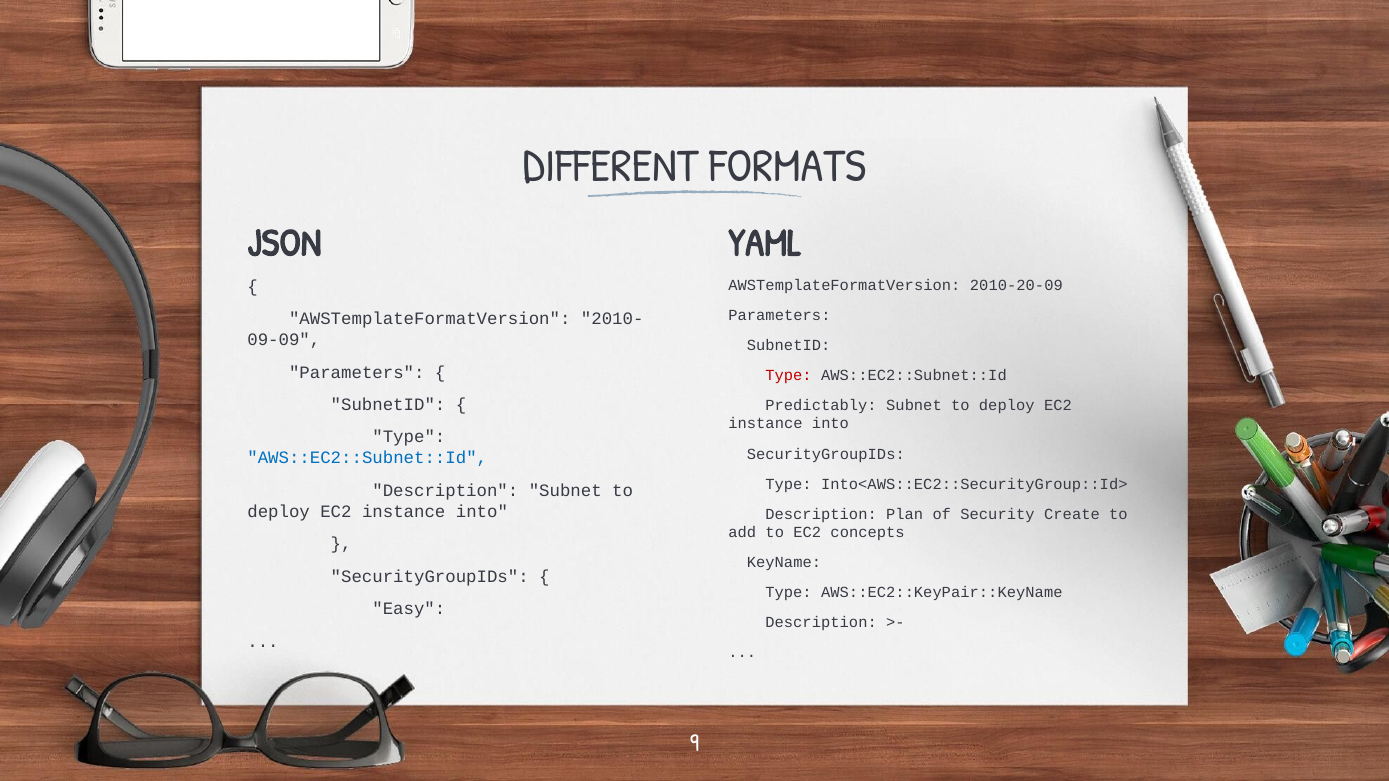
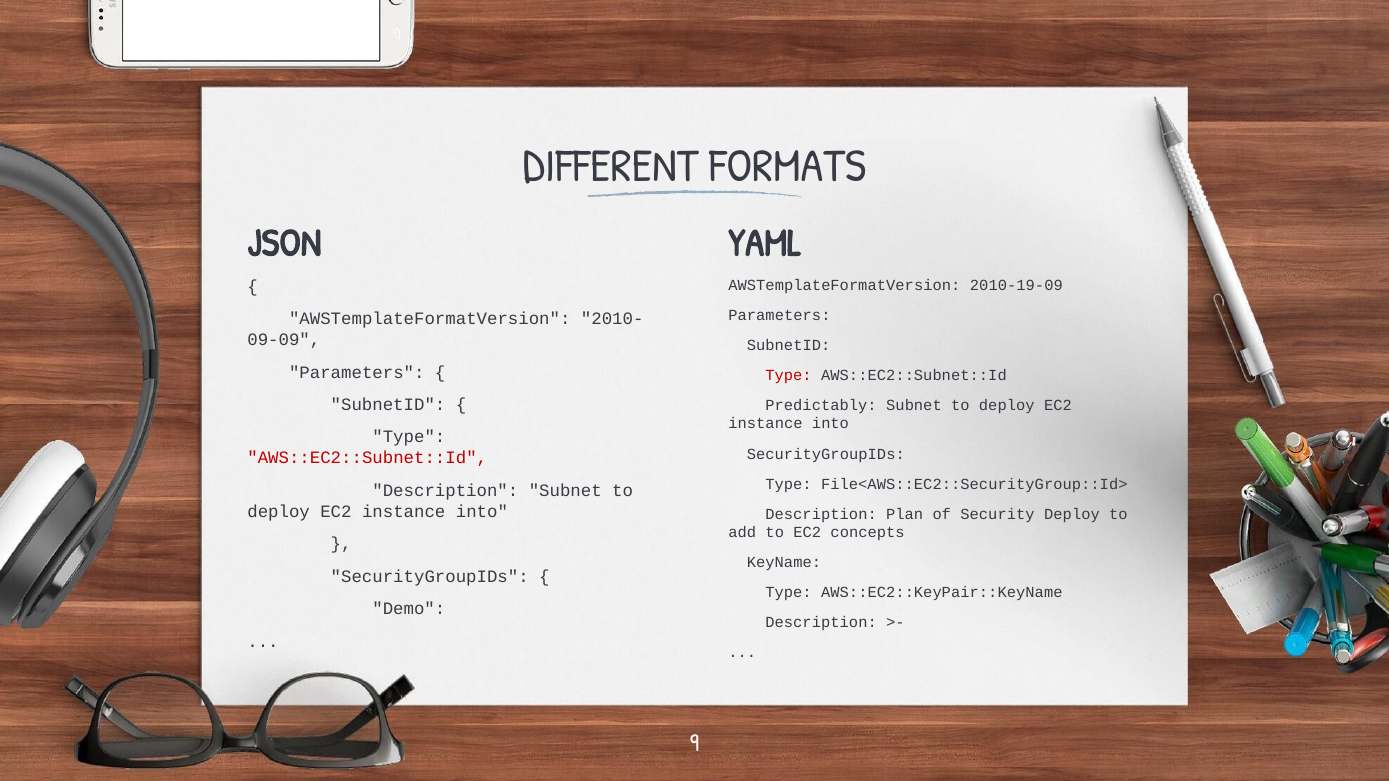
2010-20-09: 2010-20-09 -> 2010-19-09 (1016, 285)
AWS::EC2::Subnet::Id colour: blue -> red (367, 458)
Into<AWS::EC2::SecurityGroup::Id>: Into<AWS::EC2::SecurityGroup::Id> -> File<AWS::EC2::SecurityGroup::Id> (974, 484)
Security Create: Create -> Deploy (1072, 514)
Easy: Easy -> Demo (409, 609)
